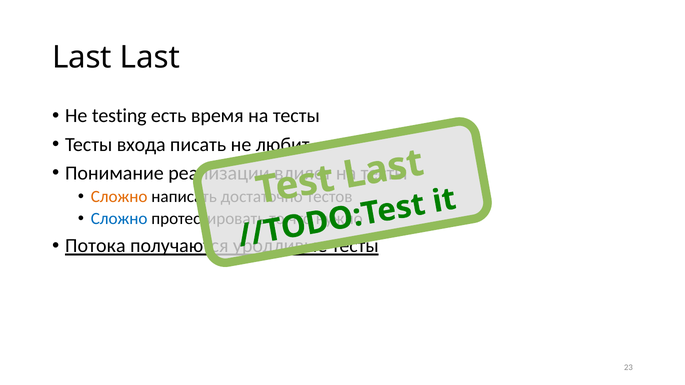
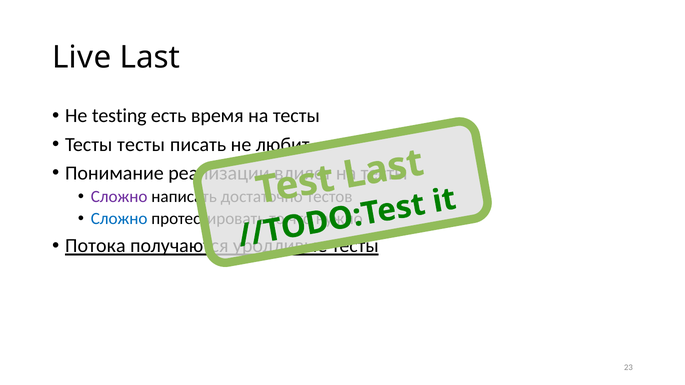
Last: Last -> Live (82, 58)
Тесты входа: входа -> тесты (141, 145)
Сложно colour: orange -> purple (119, 197)
